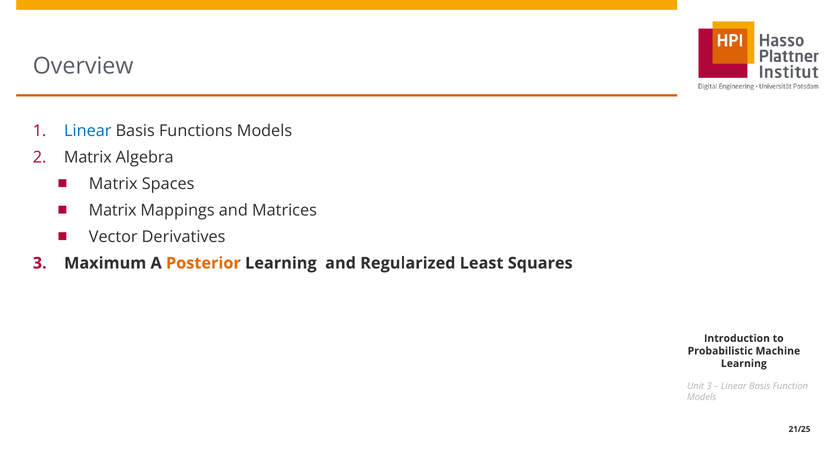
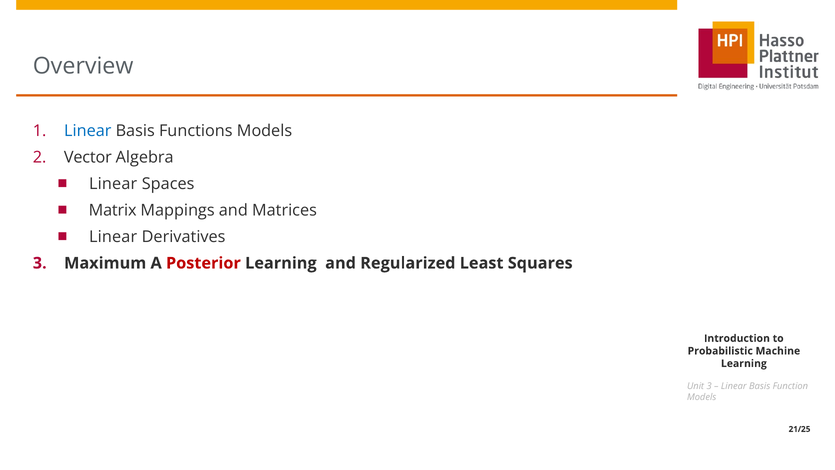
Matrix: Matrix -> Vector (88, 157)
Matrix: Matrix -> Linear (113, 184)
Vector: Vector -> Linear (113, 237)
Posterior colour: orange -> red (203, 263)
